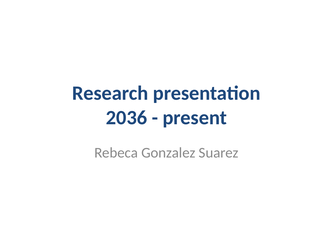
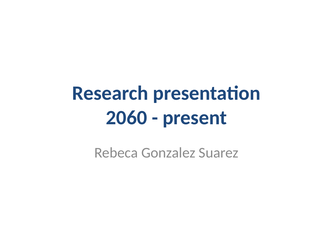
2036: 2036 -> 2060 (127, 118)
